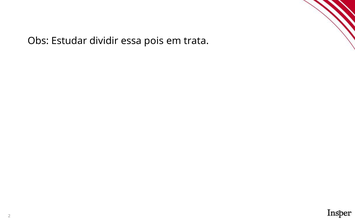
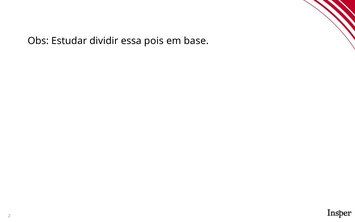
trata: trata -> base (196, 41)
